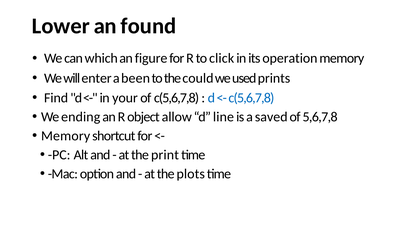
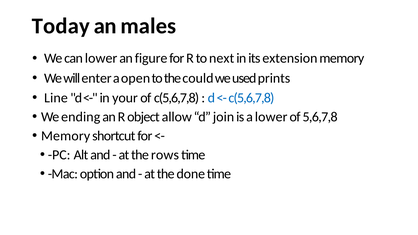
Lower: Lower -> Today (61, 26)
found: found -> males (148, 26)
can which: which -> lower (101, 58)
click: click -> next (222, 58)
operation: operation -> extension (290, 58)
been: been -> open (136, 78)
Find: Find -> Line (56, 98)
line: line -> join (224, 117)
a saved: saved -> lower (271, 117)
print: print -> rows (165, 155)
plots: plots -> done (191, 174)
